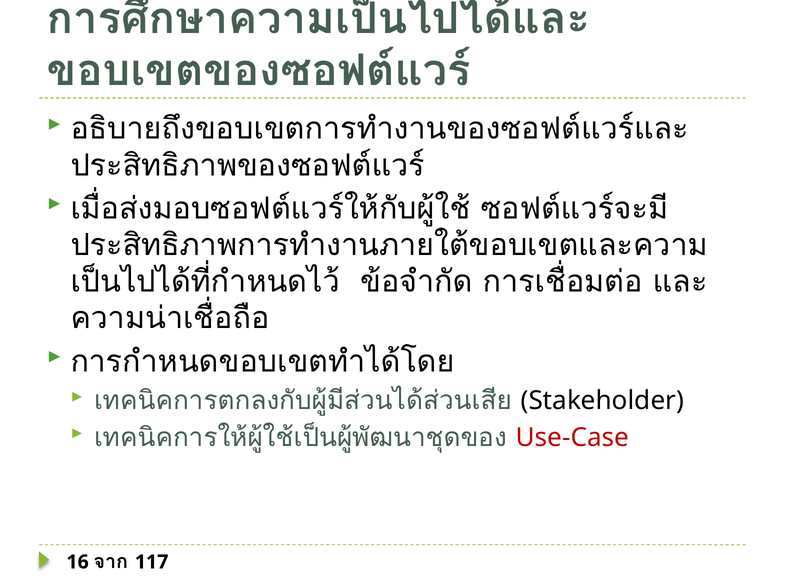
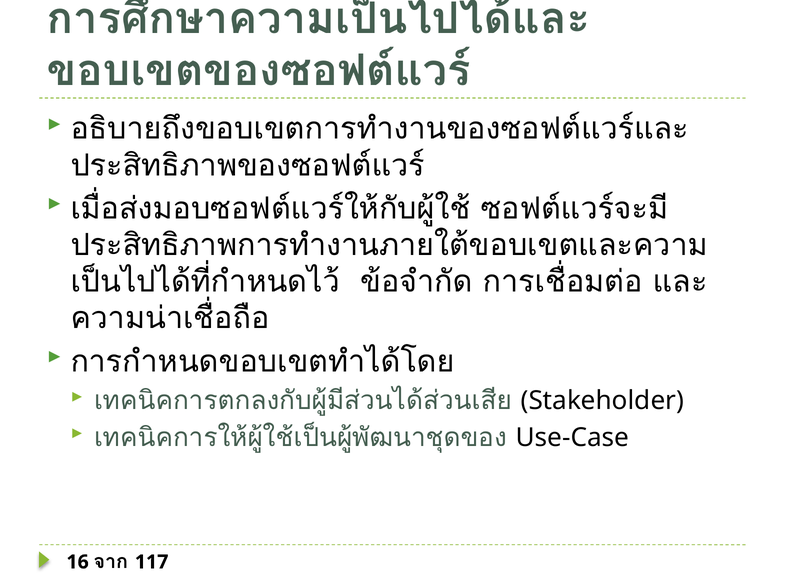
Use-Case colour: red -> black (572, 438)
